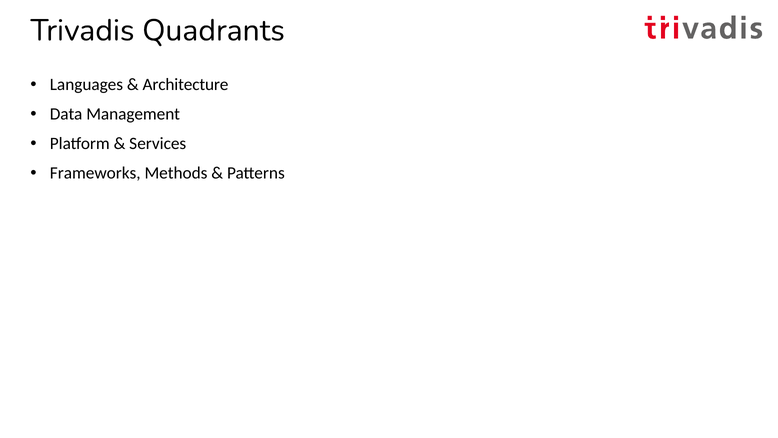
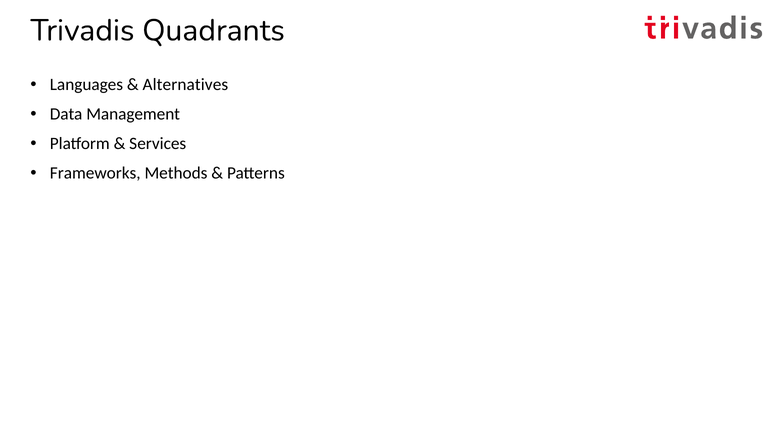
Architecture: Architecture -> Alternatives (185, 85)
